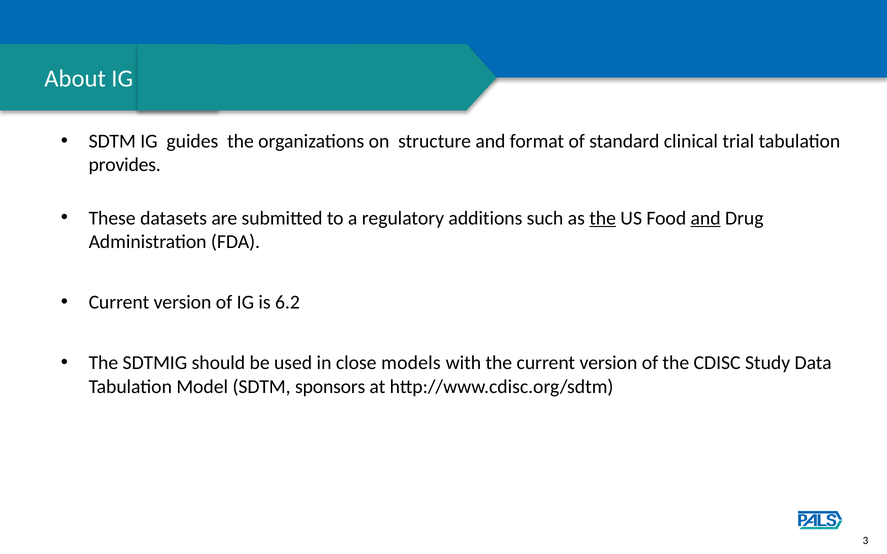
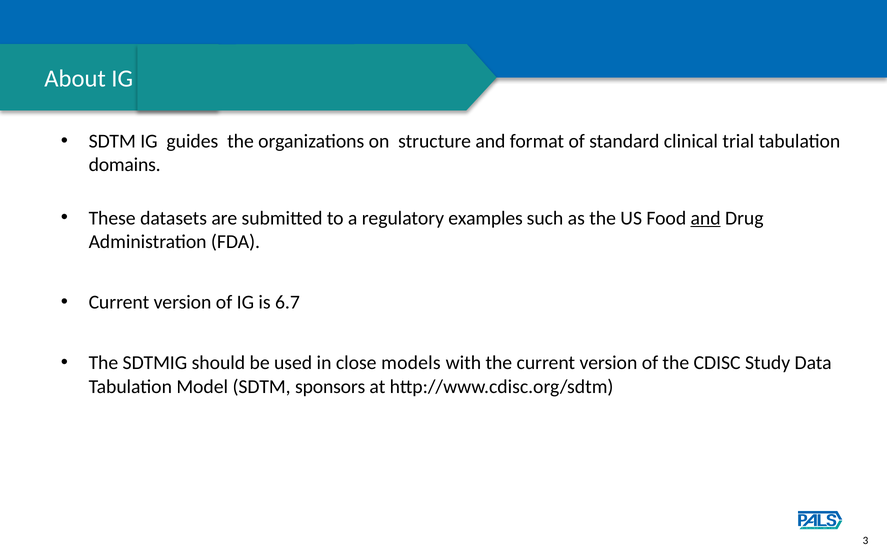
provides: provides -> domains (125, 165)
additions: additions -> examples (486, 218)
the underline: present -> none (603, 218)
6.2: 6.2 -> 6.7 (287, 303)
